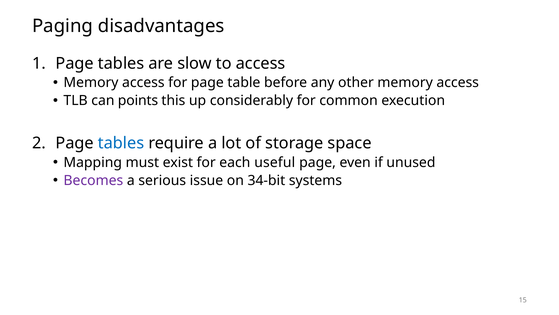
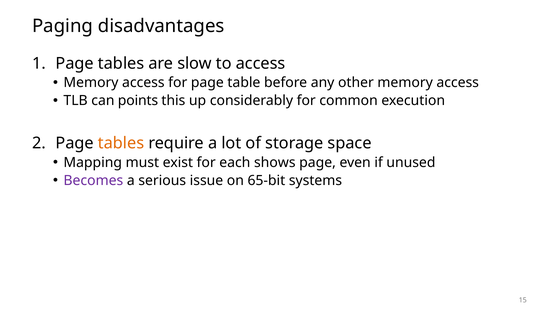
tables colour: blue -> orange (121, 143)
useful: useful -> shows (275, 162)
34-bit: 34-bit -> 65-bit (266, 180)
